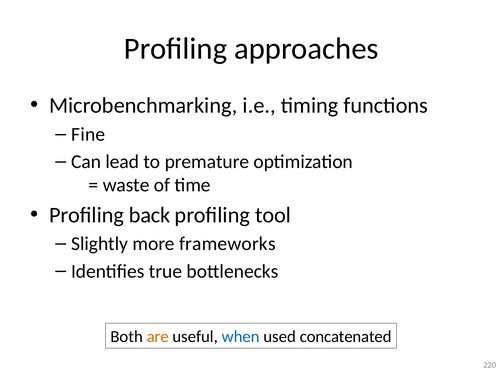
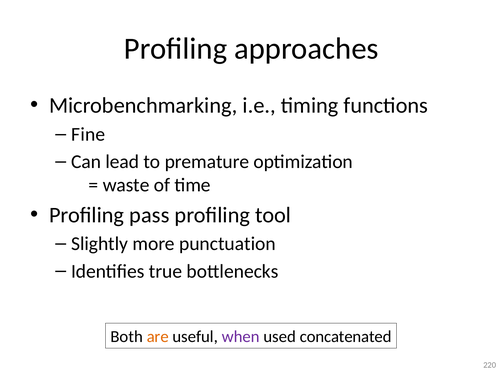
back: back -> pass (149, 215)
frameworks: frameworks -> punctuation (227, 244)
when colour: blue -> purple (241, 337)
